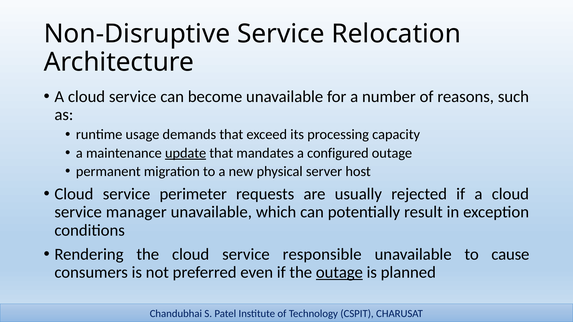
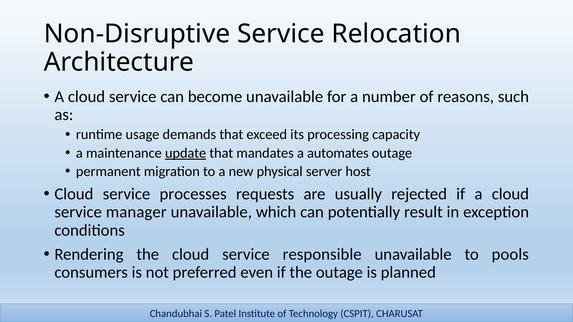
configured: configured -> automates (338, 153)
perimeter: perimeter -> processes (193, 194)
cause: cause -> pools (510, 254)
outage underline: present -> none (339, 272)
